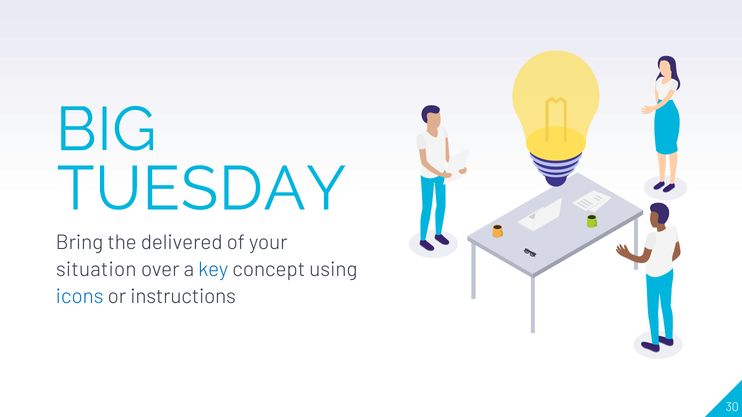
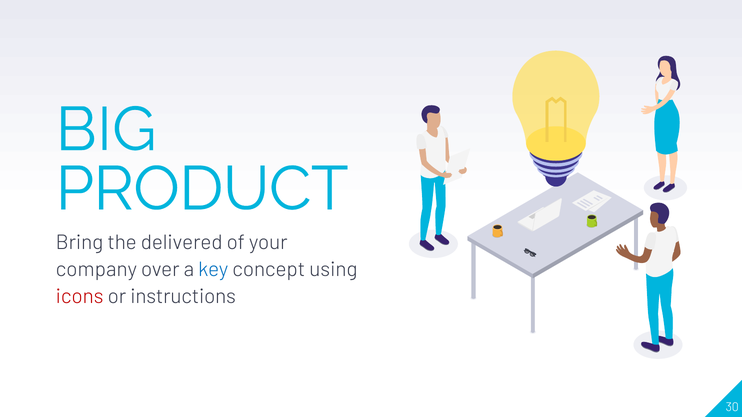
TUESDAY: TUESDAY -> PRODUCT (202, 189)
situation: situation -> company (96, 270)
icons colour: blue -> red (80, 297)
